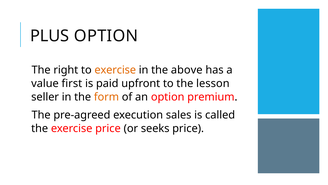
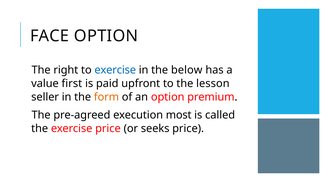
PLUS: PLUS -> FACE (49, 36)
exercise colour: orange -> blue (115, 70)
above: above -> below (187, 70)
sales: sales -> most (179, 115)
